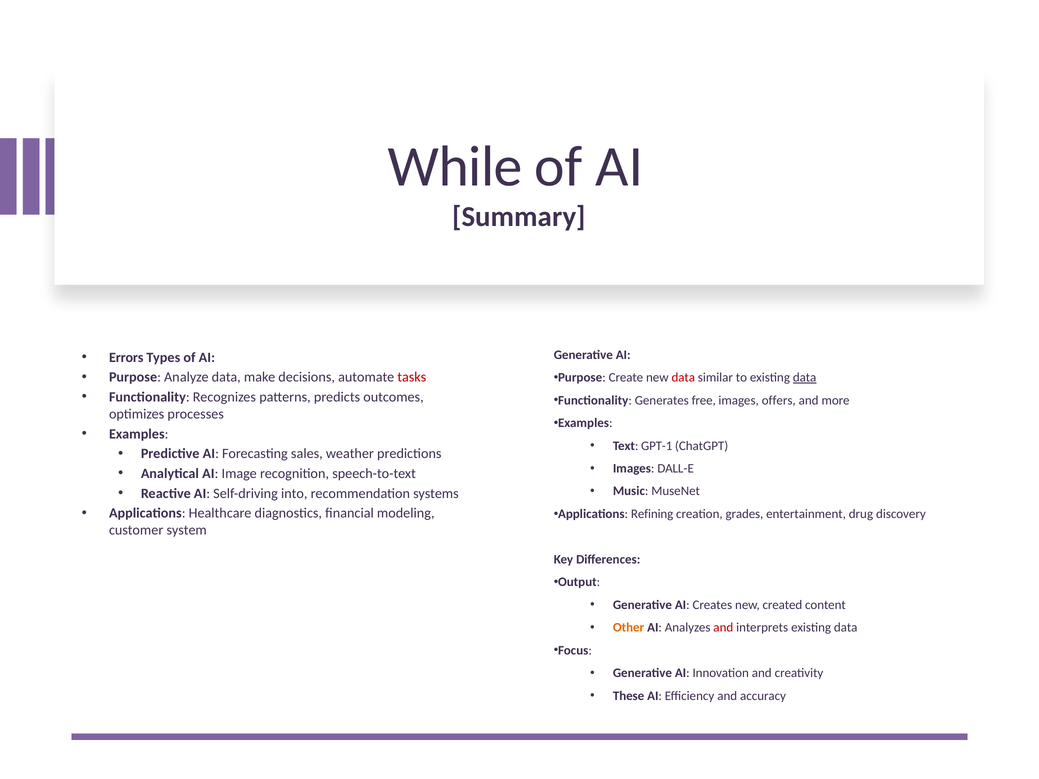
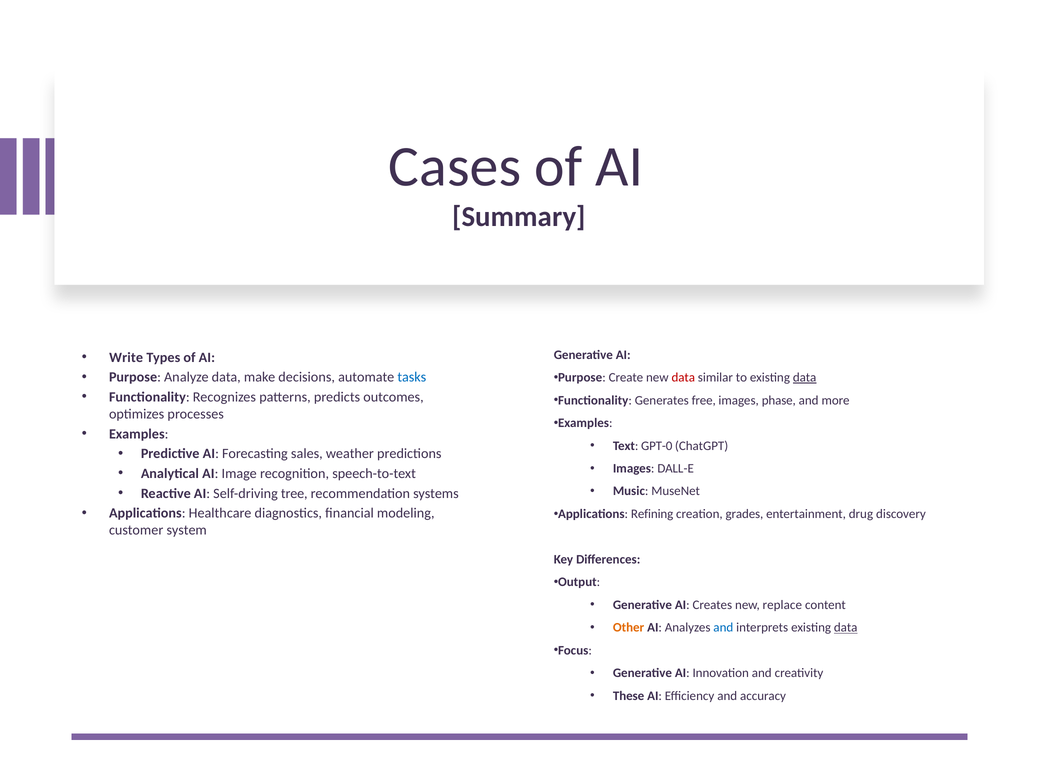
While: While -> Cases (455, 167)
Errors: Errors -> Write (126, 358)
tasks colour: red -> blue (412, 377)
offers: offers -> phase (779, 400)
GPT-1: GPT-1 -> GPT-0 (657, 446)
into: into -> tree (294, 494)
created: created -> replace (782, 605)
and colour: red -> blue (723, 628)
data underline: none -> present (846, 628)
